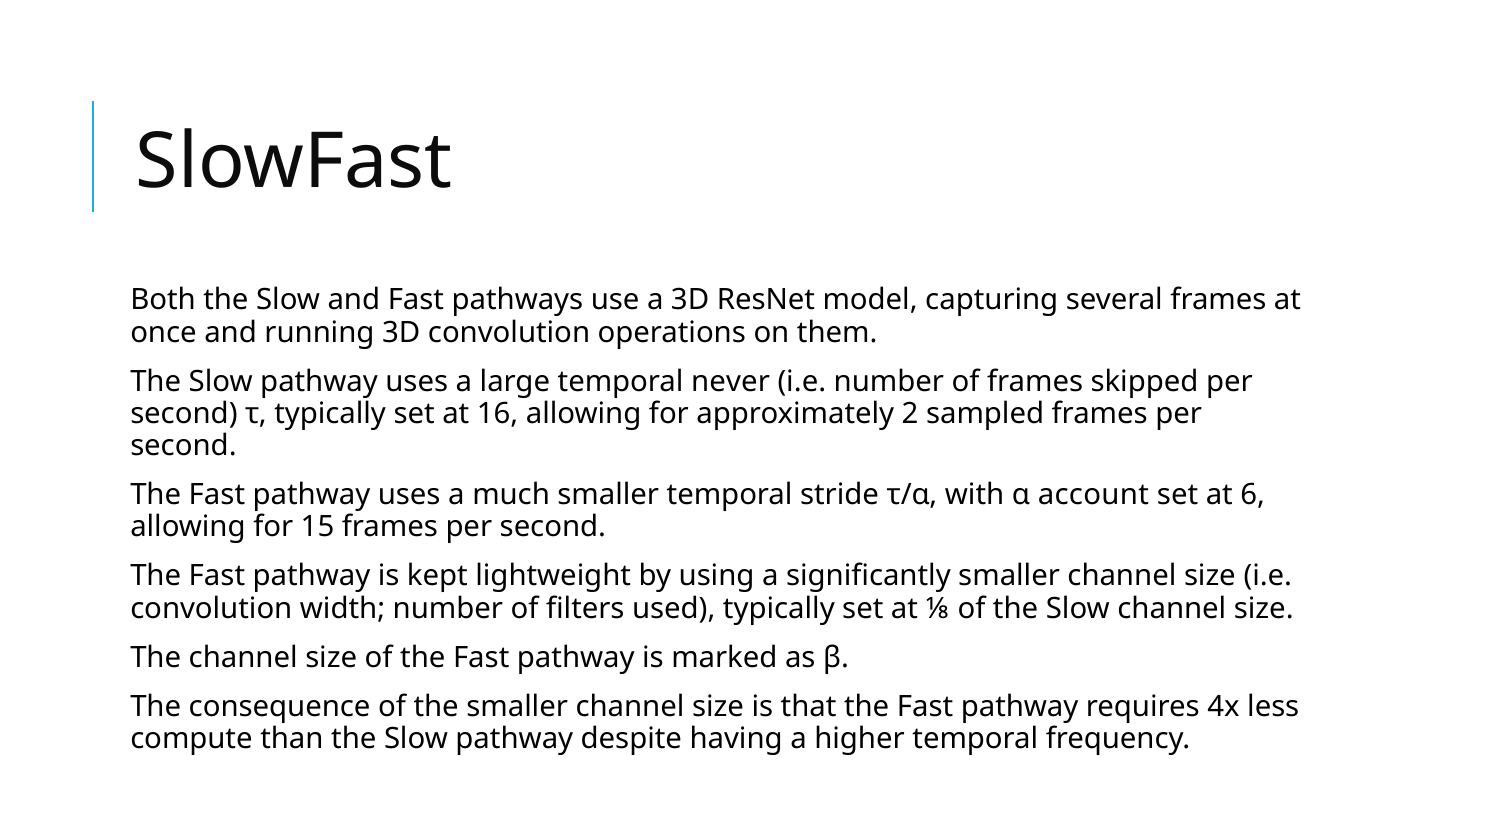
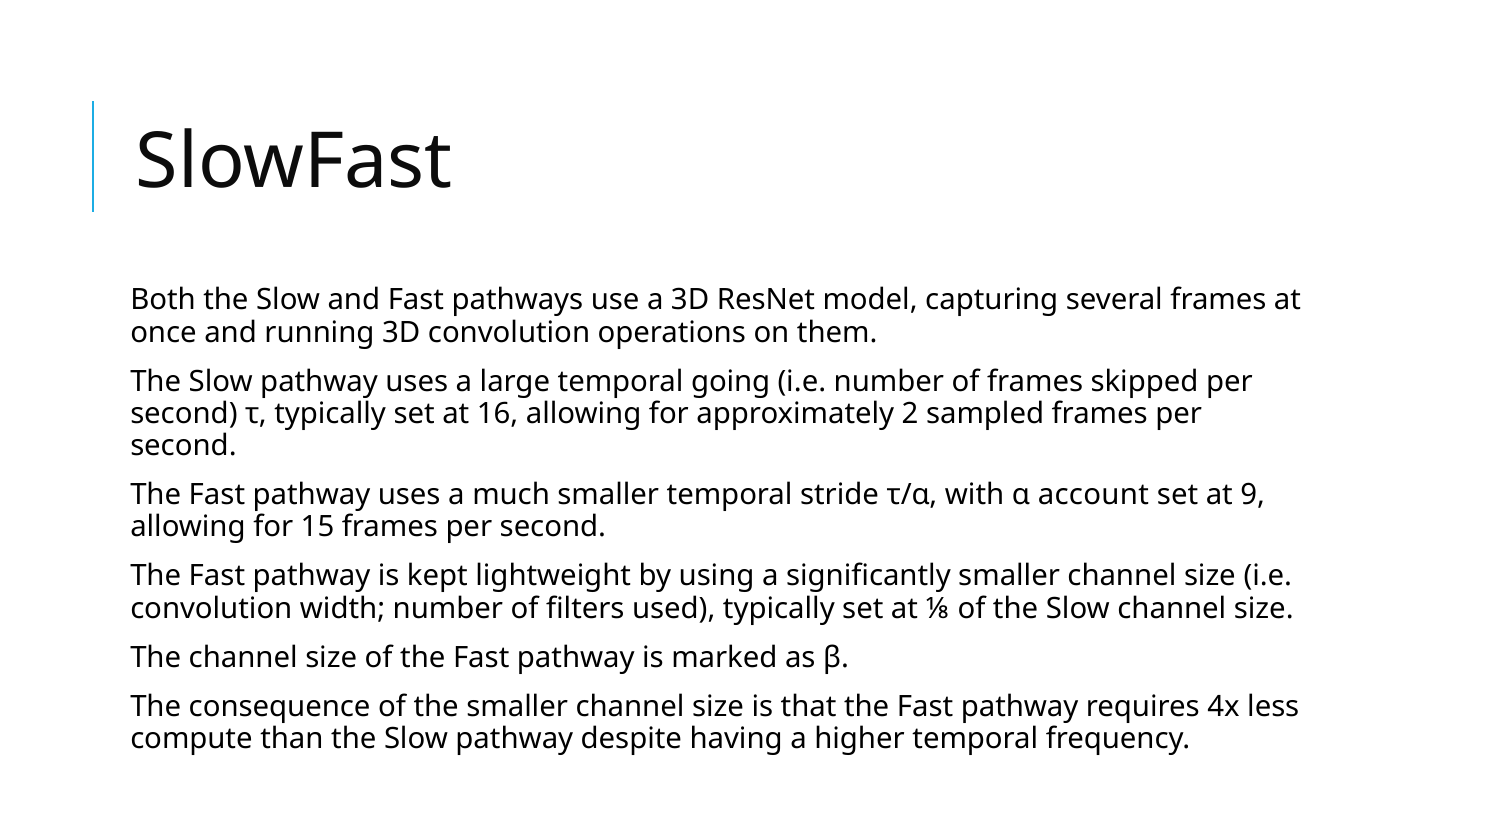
never: never -> going (731, 381)
6: 6 -> 9 (1253, 495)
